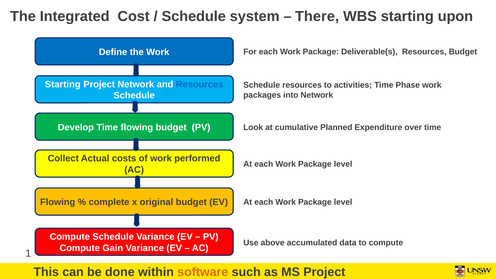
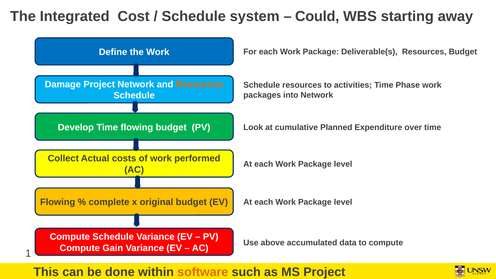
There: There -> Could (317, 16)
upon: upon -> away (455, 16)
Starting: Starting -> Damage (63, 84)
Resources colour: blue -> orange (200, 84)
